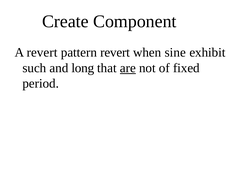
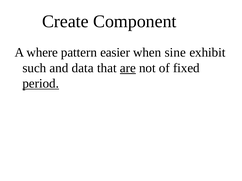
A revert: revert -> where (42, 53)
pattern revert: revert -> easier (115, 53)
long: long -> data (83, 68)
period underline: none -> present (41, 84)
